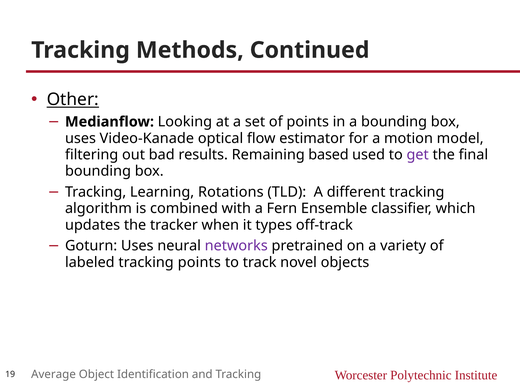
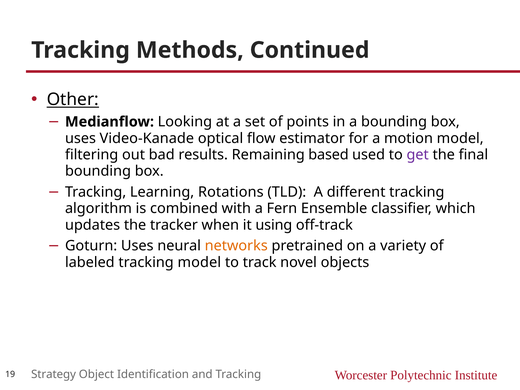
types: types -> using (274, 225)
networks colour: purple -> orange (236, 246)
tracking points: points -> model (199, 262)
Average: Average -> Strategy (54, 374)
